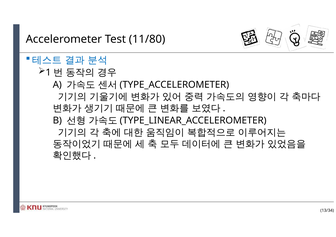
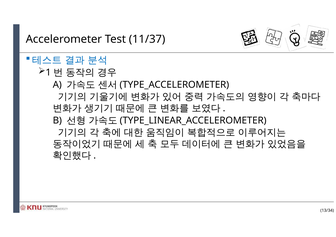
11/80: 11/80 -> 11/37 (147, 39)
